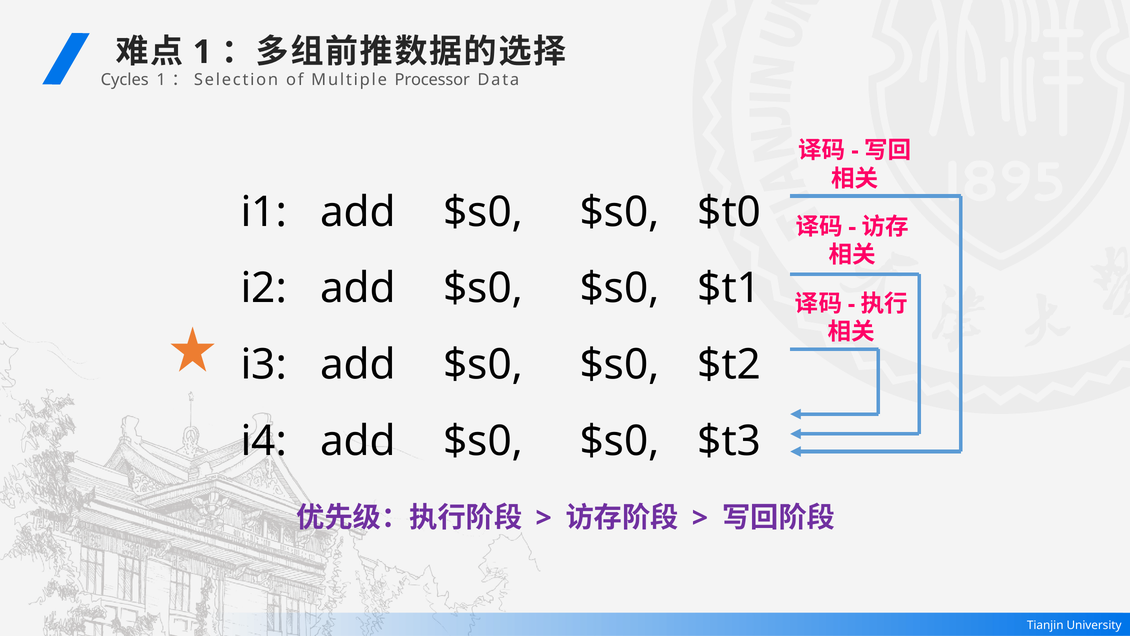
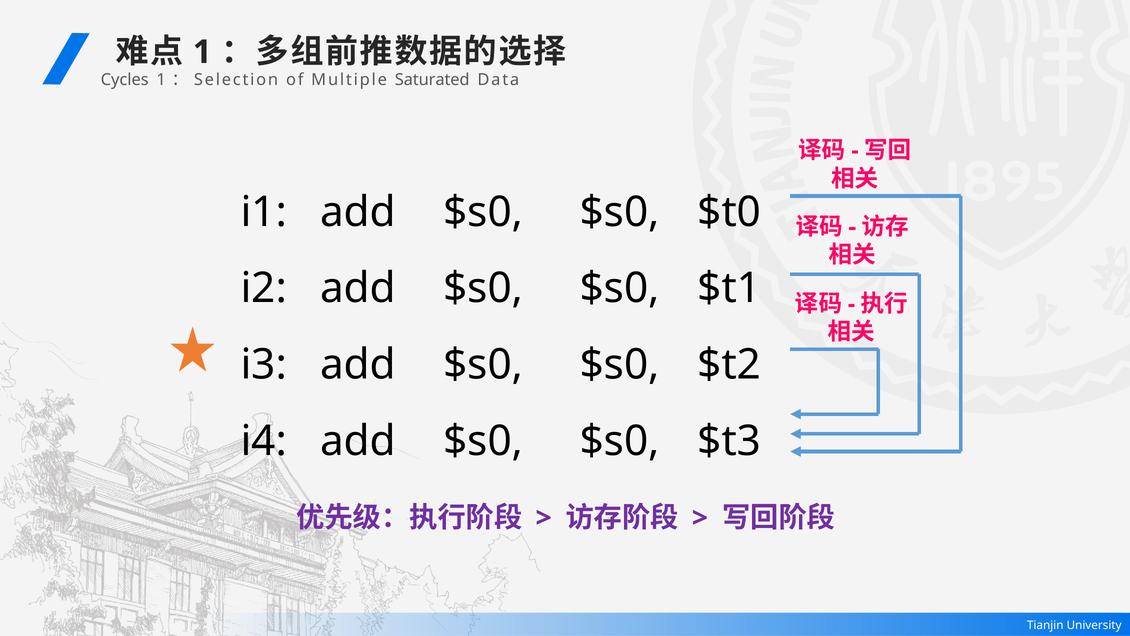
Processor: Processor -> Saturated (432, 80)
